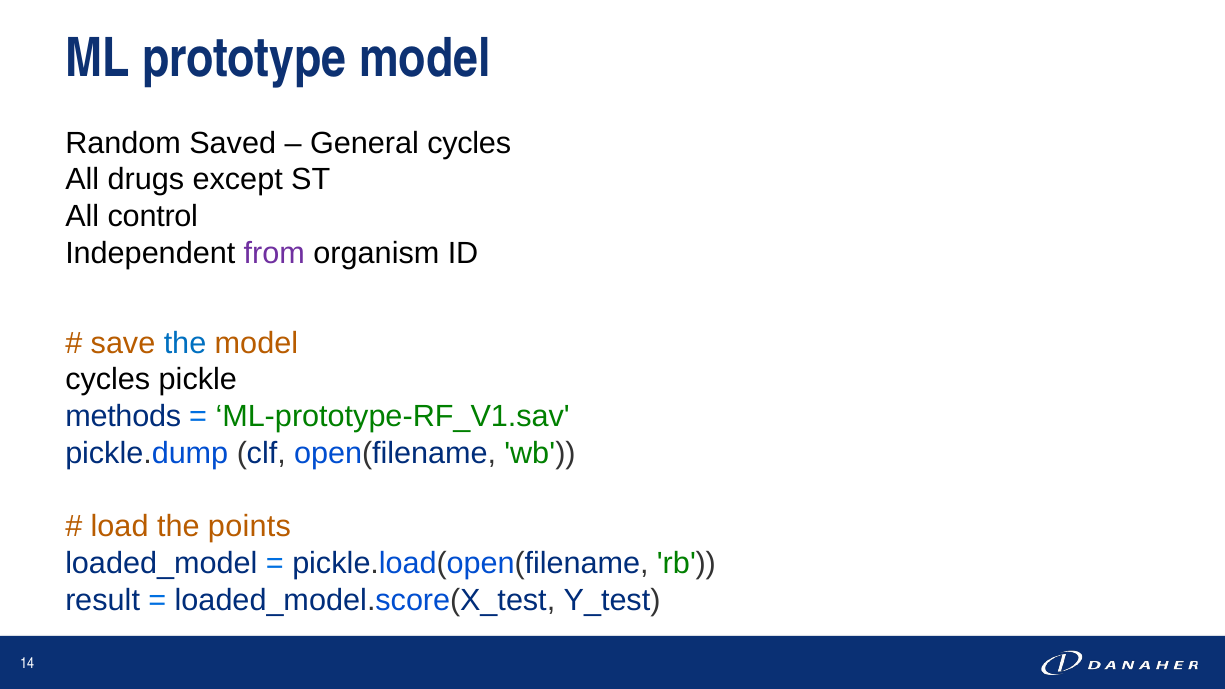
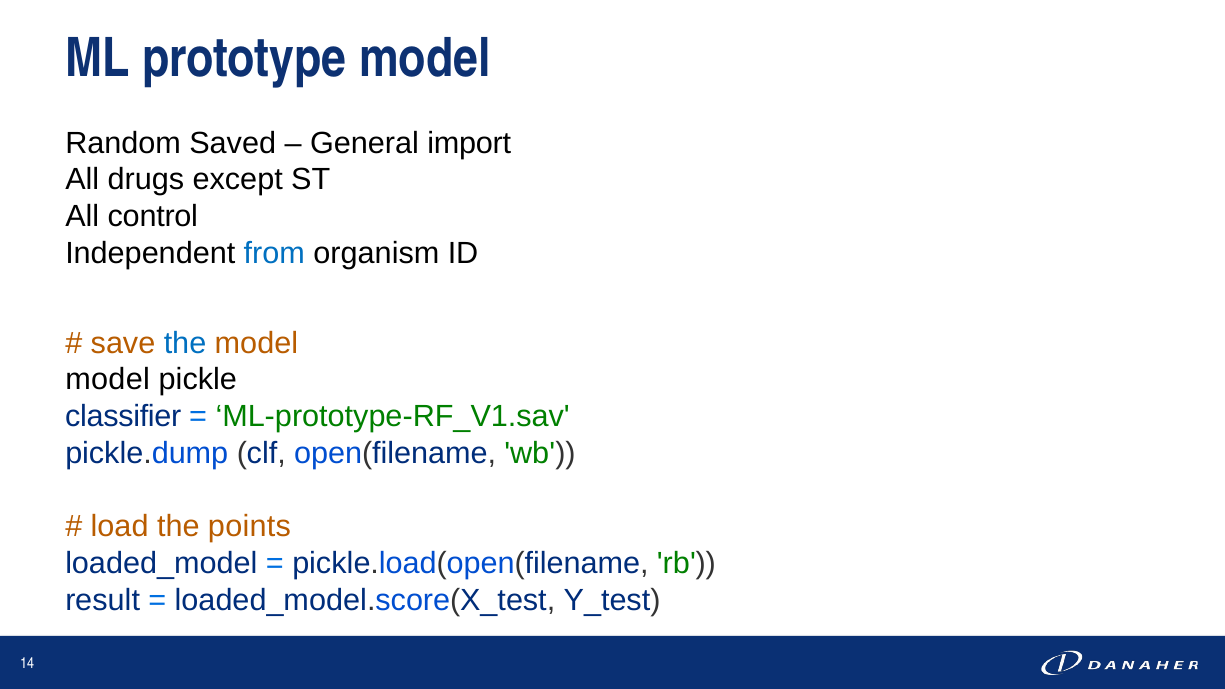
General cycles: cycles -> import (469, 143)
from colour: purple -> blue (274, 253)
cycles: cycles -> model (108, 380)
methods: methods -> classifier (123, 417)
